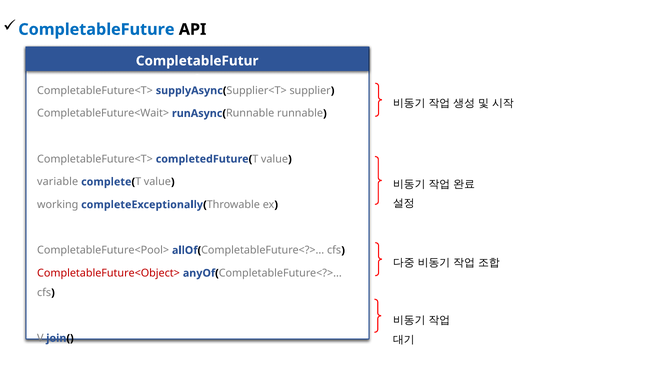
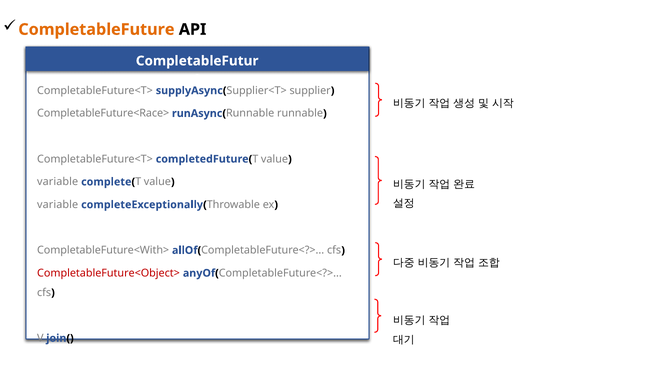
CompletableFuture colour: blue -> orange (96, 29)
CompletableFuture<Wait>: CompletableFuture<Wait> -> CompletableFuture<Race> (103, 113)
working: working -> variable (58, 205)
CompletableFuture<Pool>: CompletableFuture<Pool> -> CompletableFuture<With> (103, 250)
